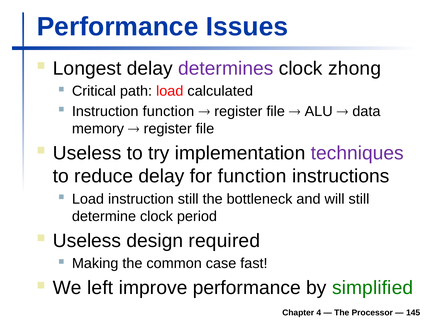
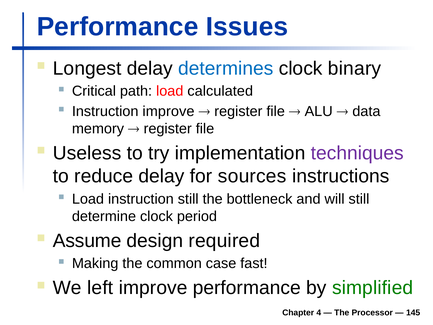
determines colour: purple -> blue (226, 68)
zhong: zhong -> binary (355, 68)
Instruction function: function -> improve (168, 111)
for function: function -> sources (252, 176)
Useless: Useless -> Assume (87, 241)
